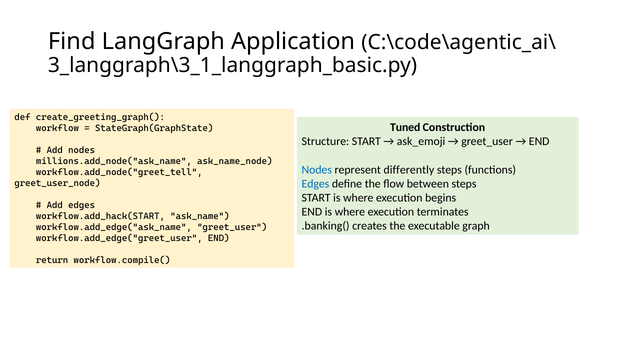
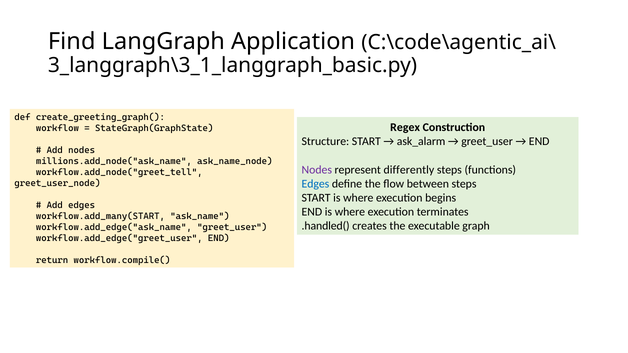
Tuned: Tuned -> Regex (405, 127)
ask_emoji: ask_emoji -> ask_alarm (421, 141)
Nodes colour: blue -> purple (317, 170)
workflow.add_hack(START: workflow.add_hack(START -> workflow.add_many(START (100, 216)
.banking(: .banking( -> .handled( (326, 226)
